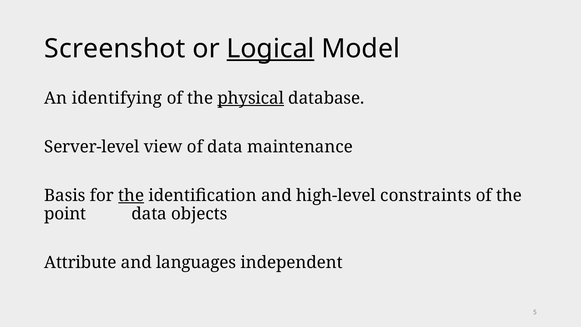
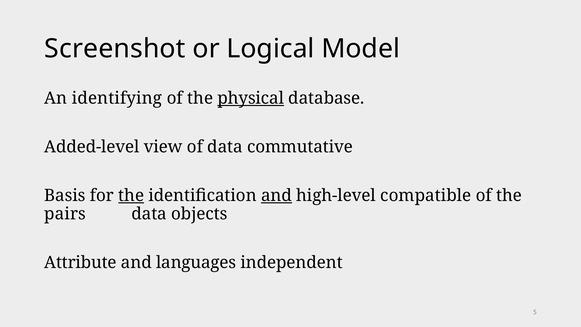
Logical underline: present -> none (271, 49)
Server-level: Server-level -> Added-level (92, 147)
maintenance: maintenance -> commutative (300, 147)
and underline: none -> present (276, 195)
constraints: constraints -> compatible (426, 195)
point: point -> pairs (65, 214)
